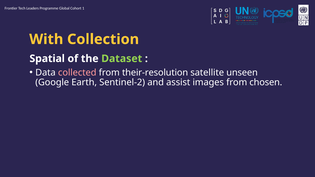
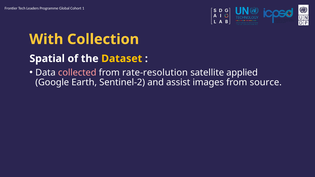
Dataset colour: light green -> yellow (122, 59)
their-resolution: their-resolution -> rate-resolution (155, 73)
unseen: unseen -> applied (242, 73)
chosen: chosen -> source (266, 82)
